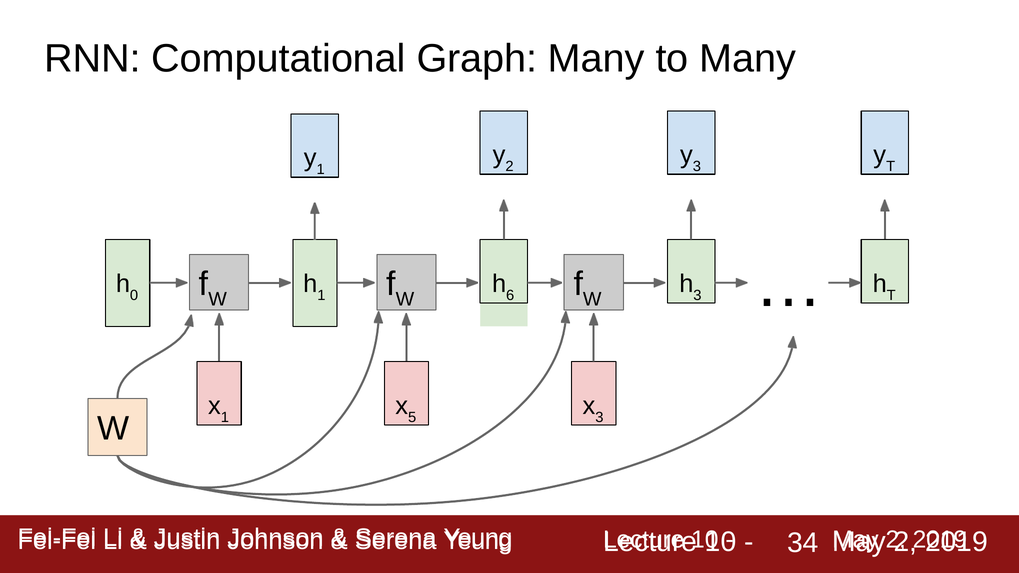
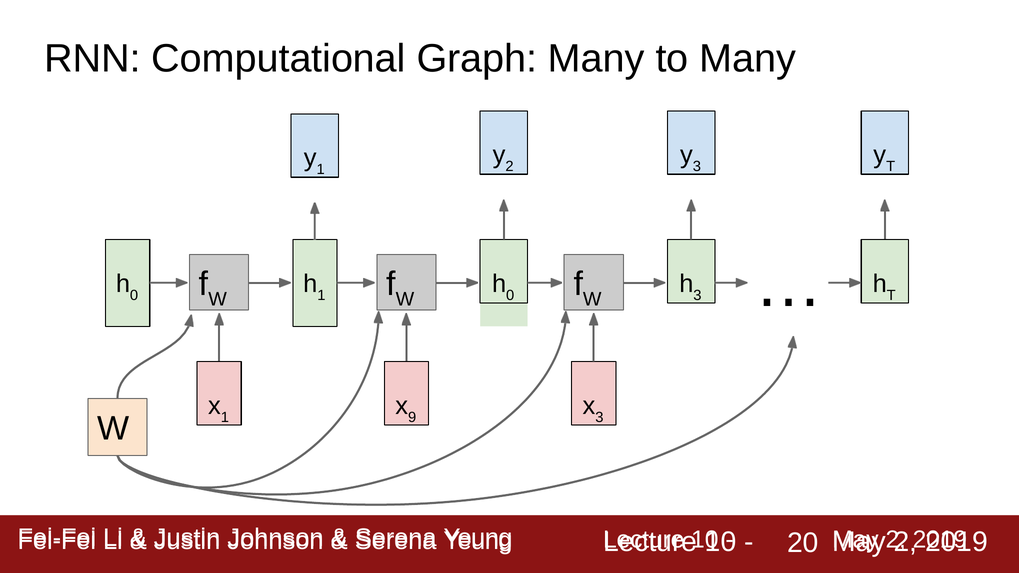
6: 6 -> 0 (510, 295)
5: 5 -> 9 (412, 417)
34: 34 -> 20 (803, 543)
